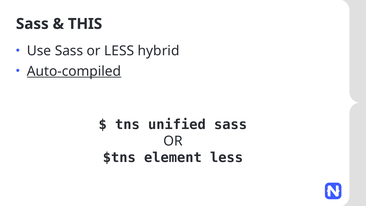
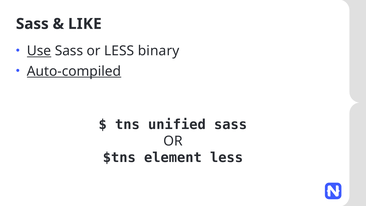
THIS: THIS -> LIKE (85, 24)
Use underline: none -> present (39, 51)
hybrid: hybrid -> binary (159, 51)
